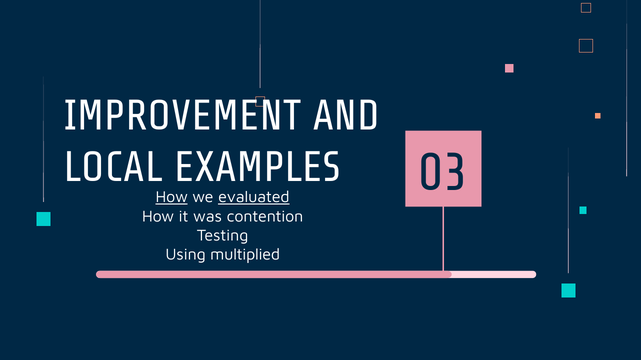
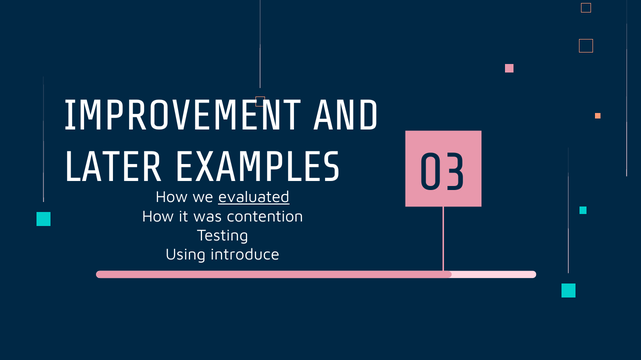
LOCAL: LOCAL -> LATER (113, 167)
How underline: present -> none (172, 197)
multiplied: multiplied -> introduce (245, 255)
